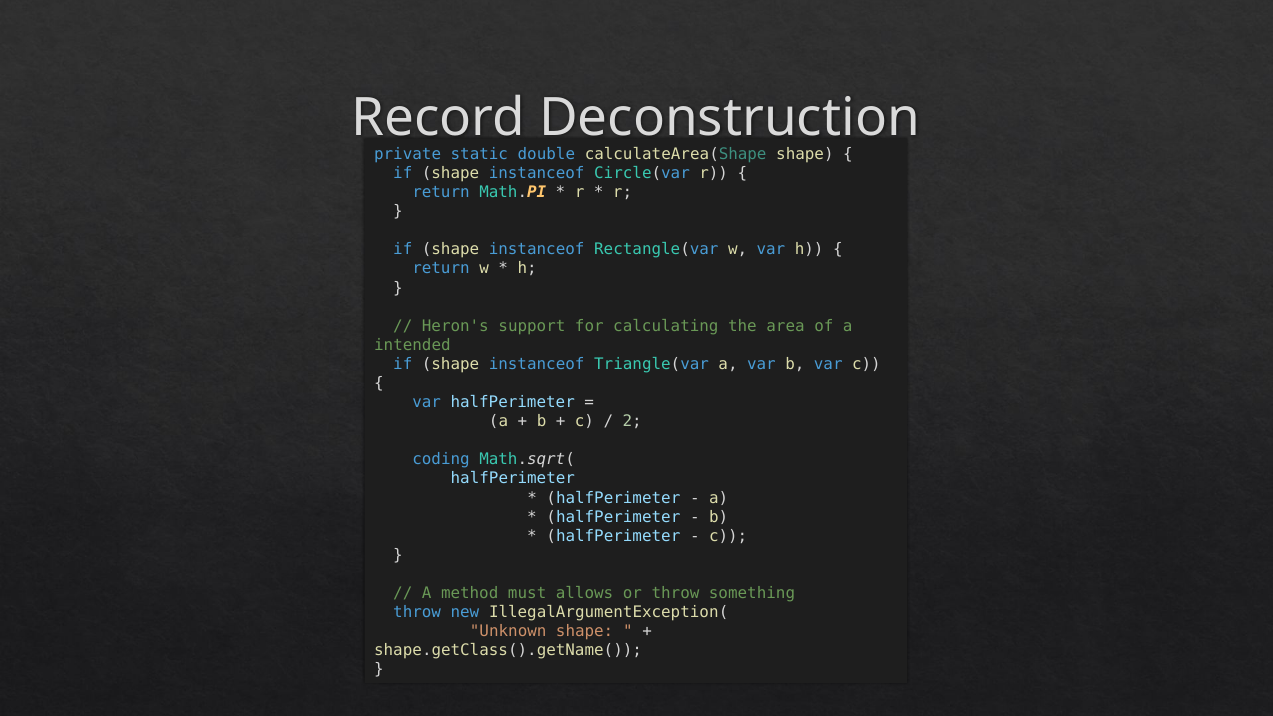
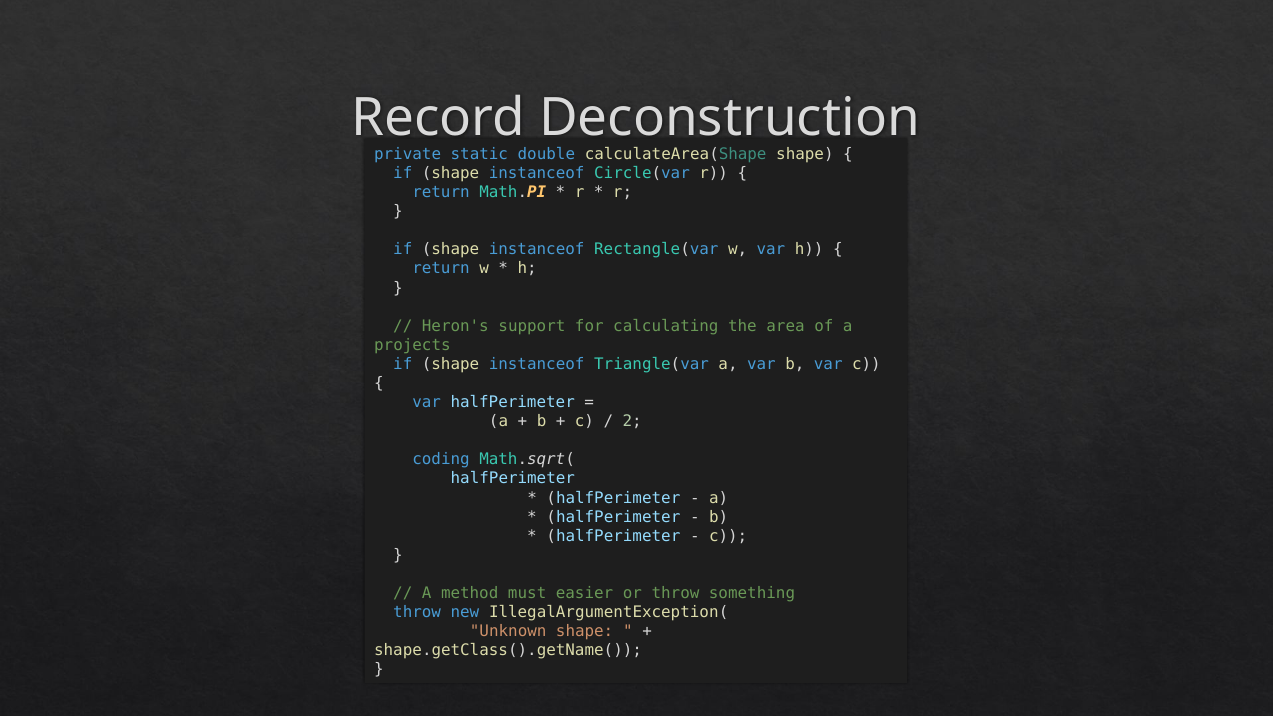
intended: intended -> projects (412, 345)
allows: allows -> easier (585, 593)
